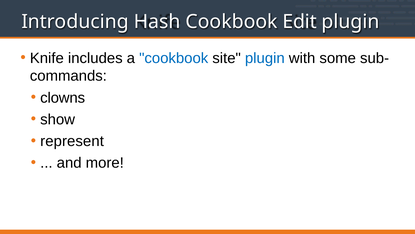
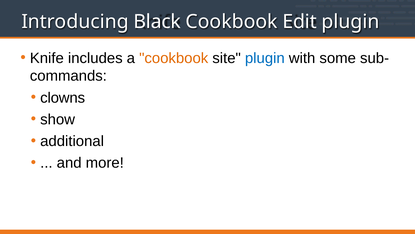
Hash: Hash -> Black (157, 22)
cookbook colour: blue -> orange (174, 58)
represent: represent -> additional (72, 141)
